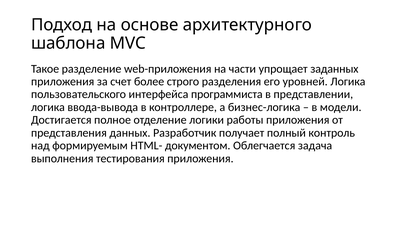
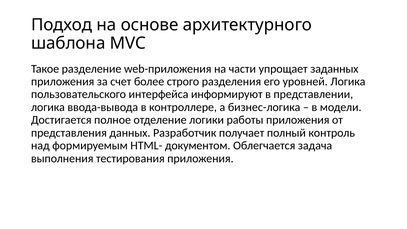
программиста: программиста -> информируют (227, 94)
